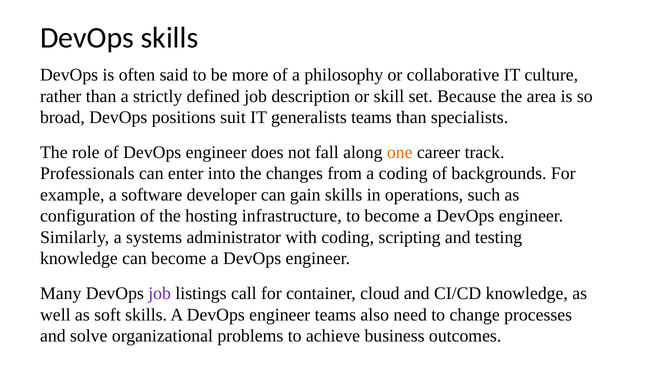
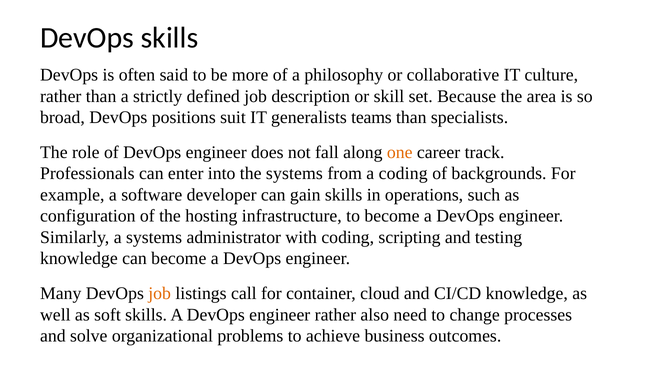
the changes: changes -> systems (294, 174)
job colour: purple -> orange (160, 293)
engineer teams: teams -> rather (335, 315)
